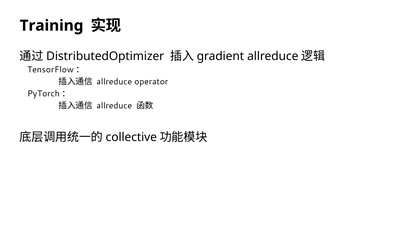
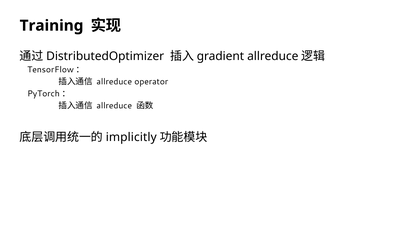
collective: collective -> implicitly (131, 137)
